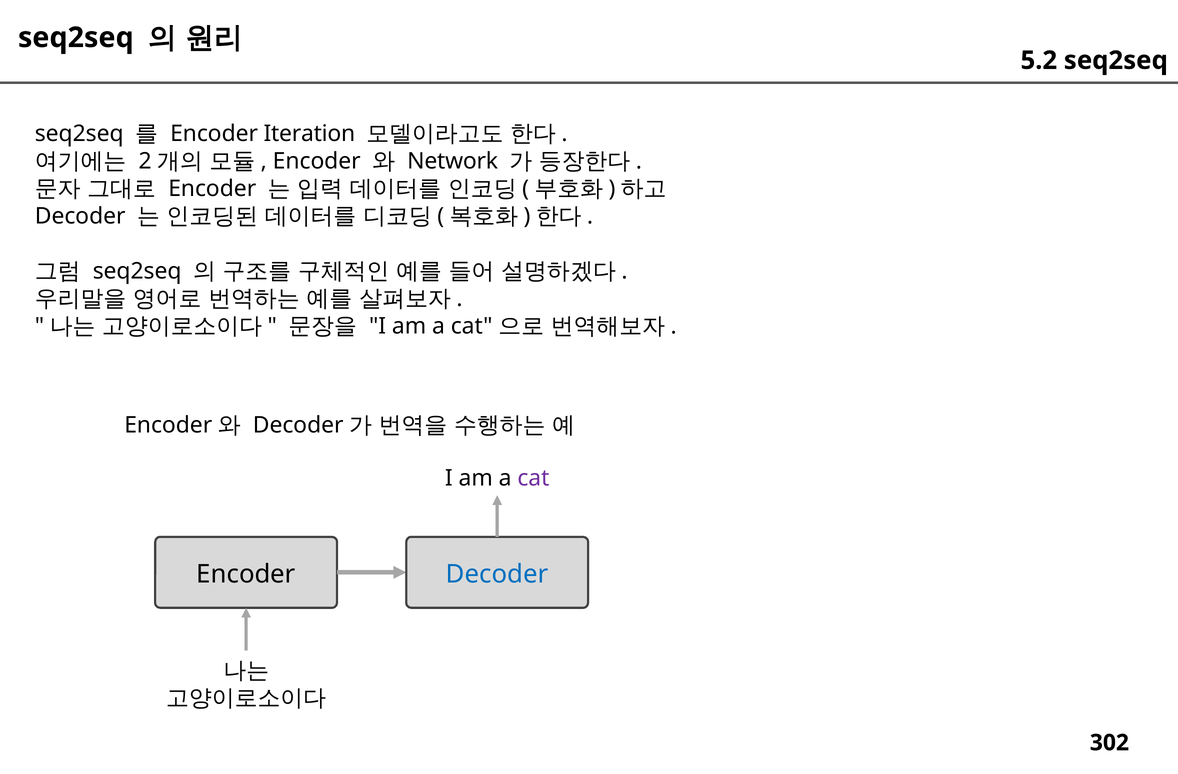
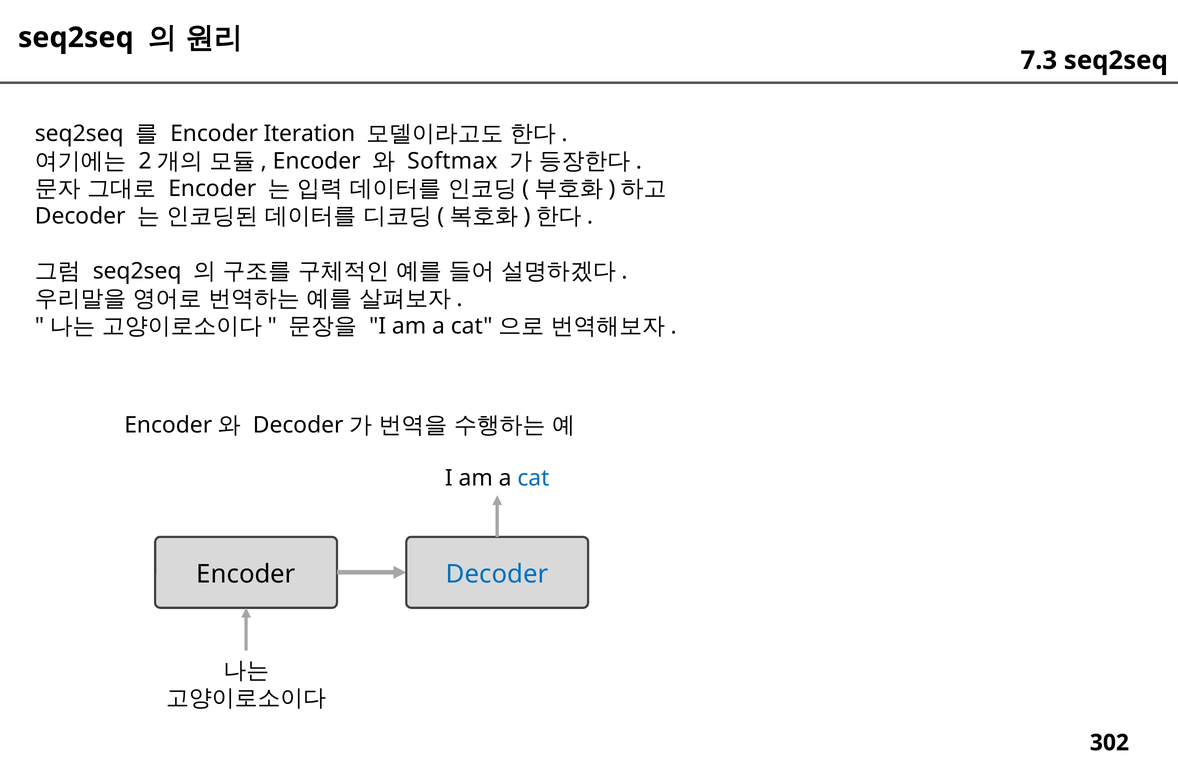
5.2: 5.2 -> 7.3 (1039, 60)
Network: Network -> Softmax (452, 161)
cat colour: purple -> blue (533, 478)
